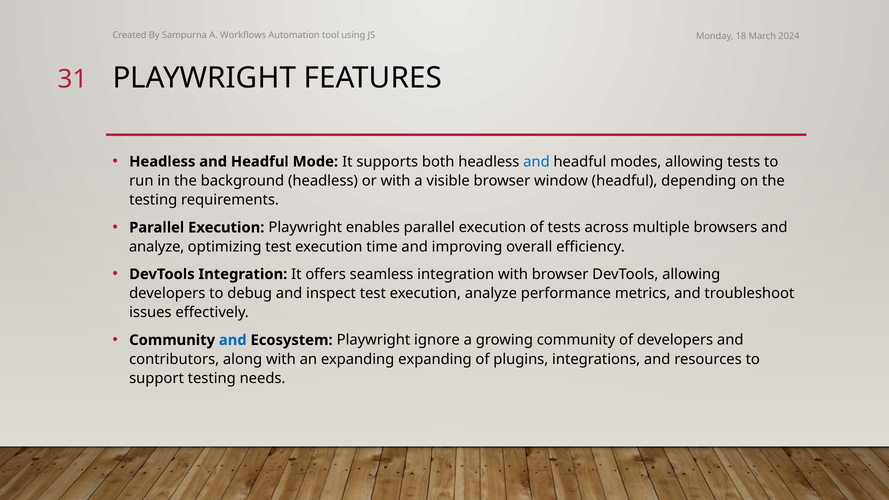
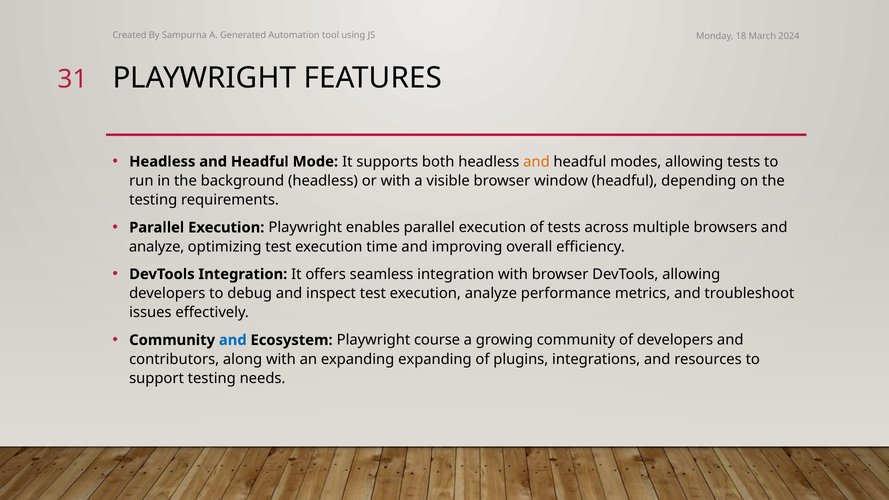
Workflows: Workflows -> Generated (243, 35)
and colour: blue -> orange (536, 162)
ignore: ignore -> course (437, 340)
